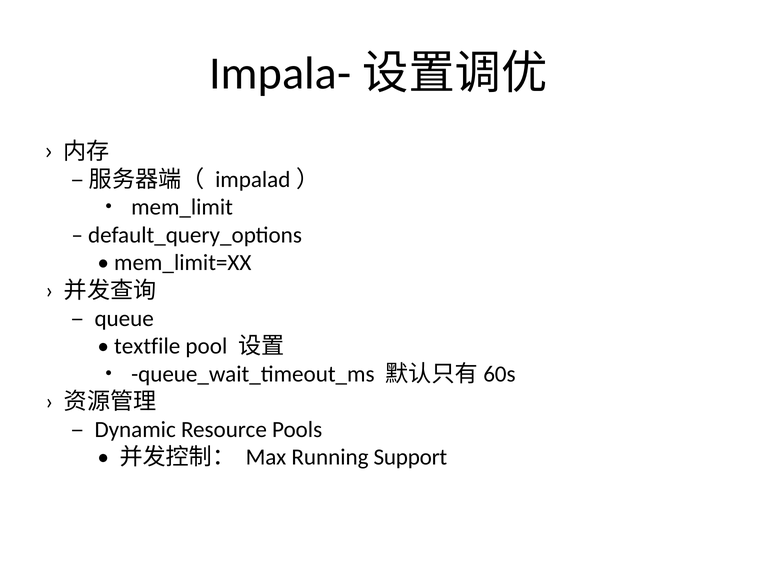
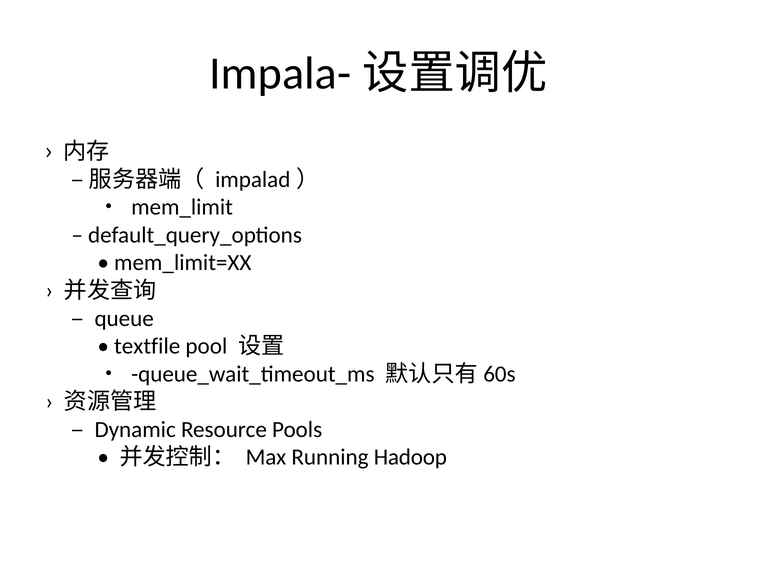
Support: Support -> Hadoop (410, 457)
